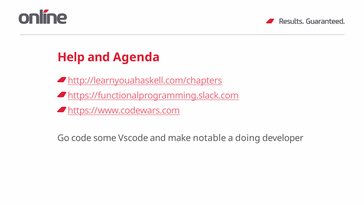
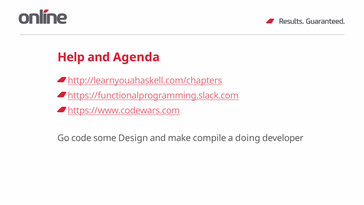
Vscode: Vscode -> Design (133, 138)
notable: notable -> compile (210, 138)
